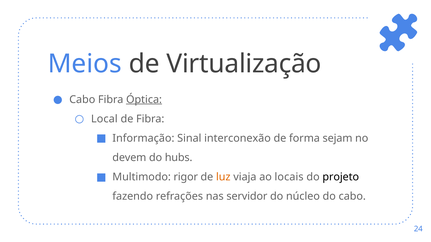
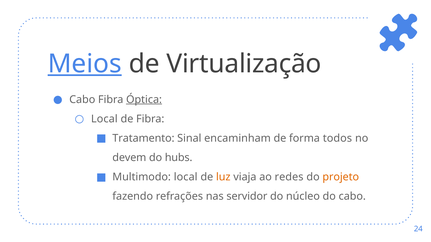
Meios underline: none -> present (85, 64)
Informação: Informação -> Tratamento (143, 138)
interconexão: interconexão -> encaminham (237, 138)
sejam: sejam -> todos (337, 138)
Multimodo rigor: rigor -> local (186, 177)
locais: locais -> redes (289, 177)
projeto colour: black -> orange (341, 177)
